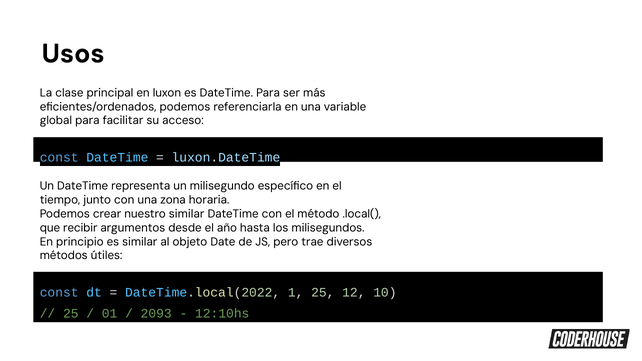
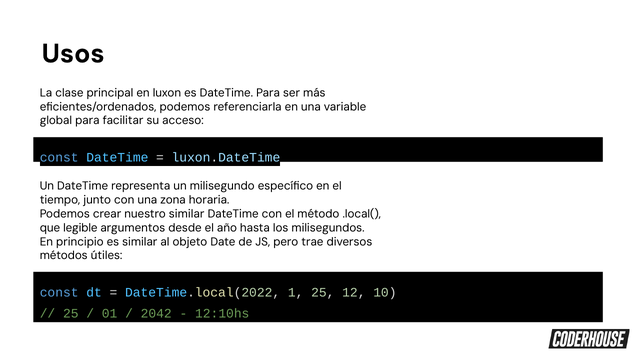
recibir: recibir -> legible (80, 228)
2093: 2093 -> 2042 (156, 313)
